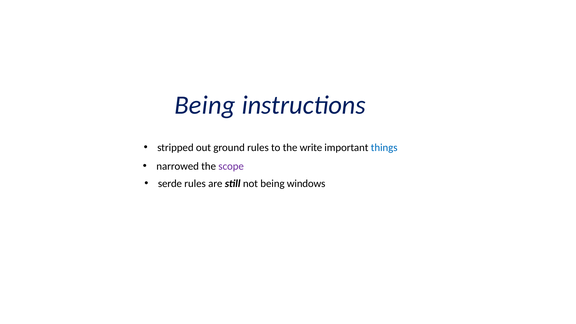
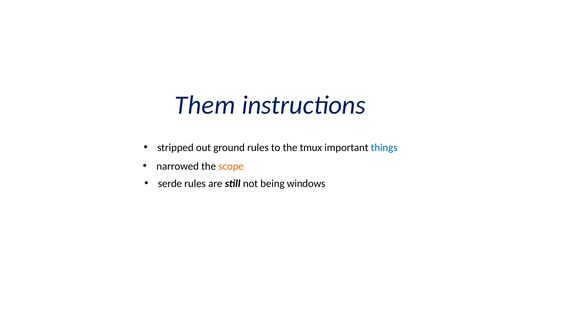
Being: Being -> Them (205, 105)
write: write -> tmux (311, 148)
scope colour: purple -> orange (231, 166)
